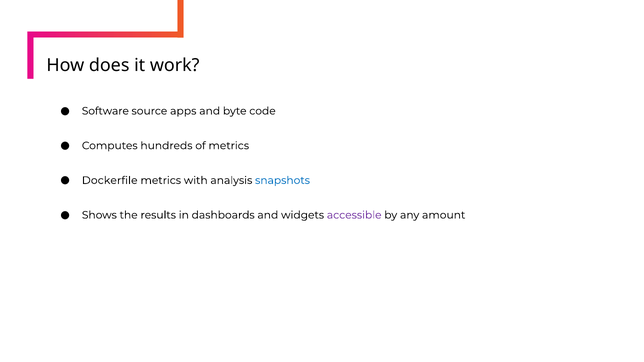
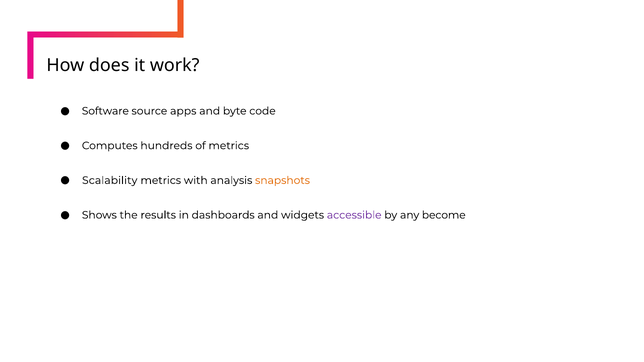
Dockerfile: Dockerfile -> Scalability (110, 180)
snapshots colour: blue -> orange (283, 180)
amount: amount -> become (444, 215)
